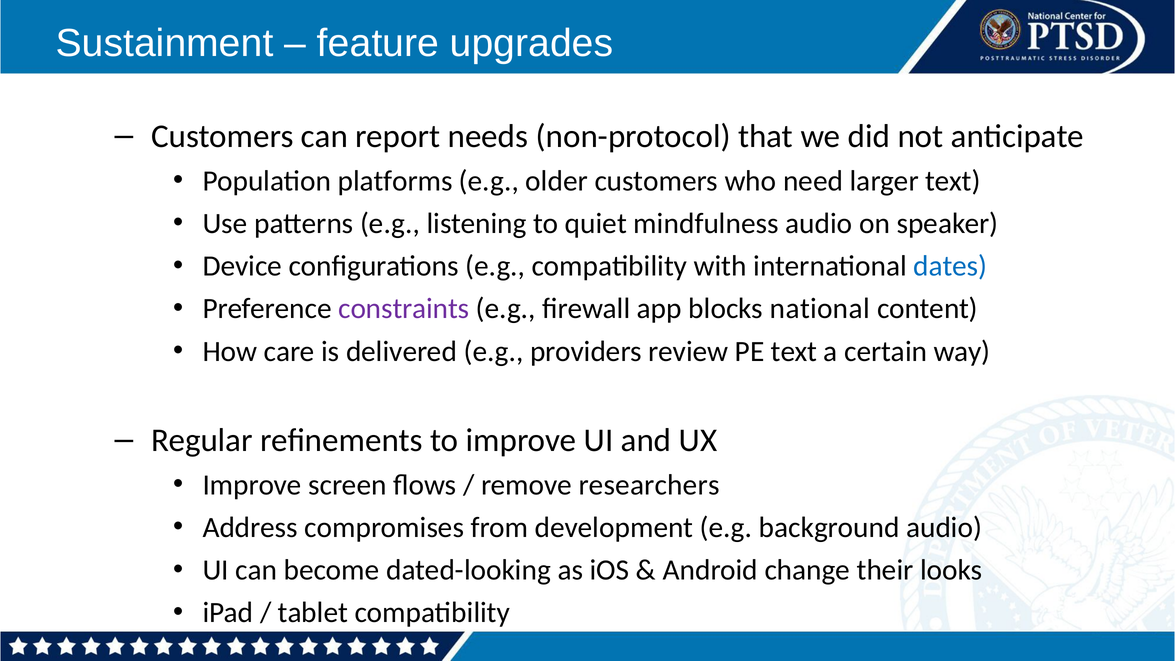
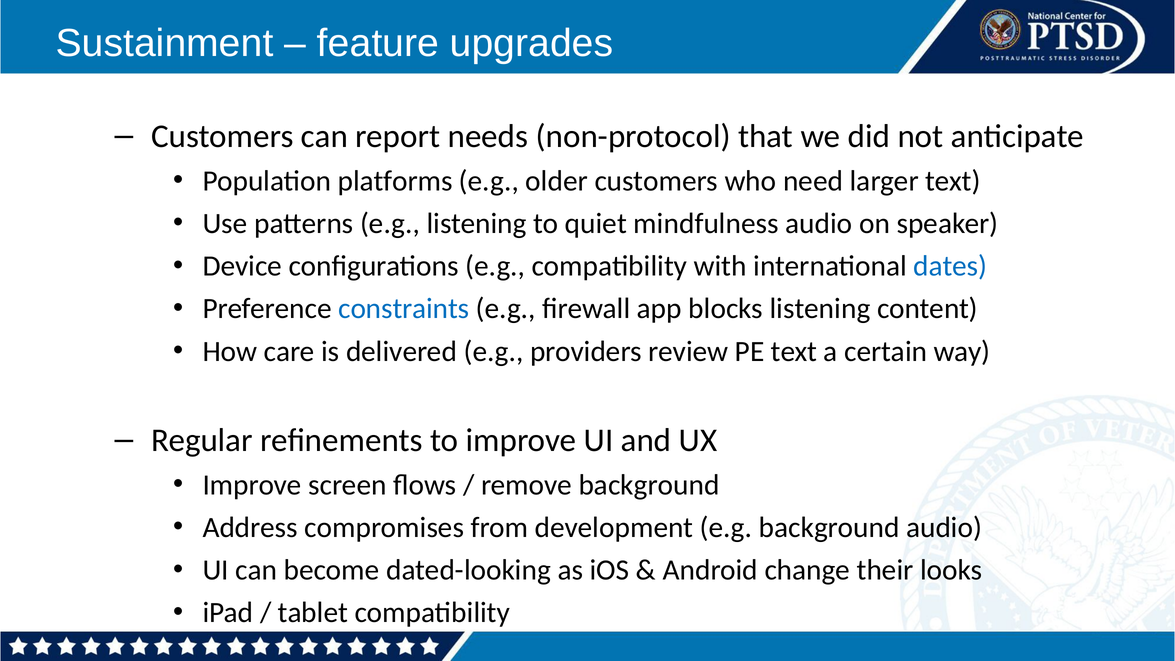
constraints colour: purple -> blue (404, 309)
blocks national: national -> listening (820, 309)
remove researchers: researchers -> background (649, 485)
